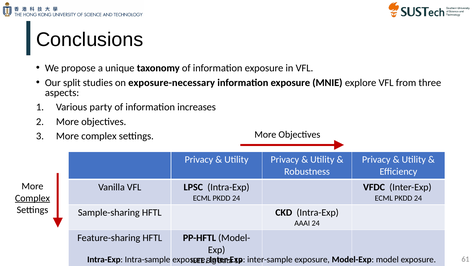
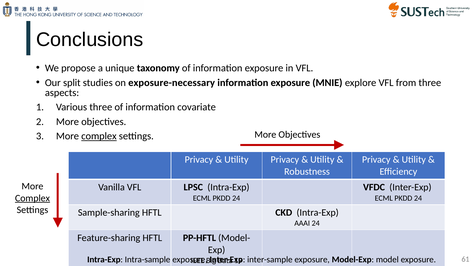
Various party: party -> three (101, 107)
increases: increases -> covariate (197, 107)
complex underline: none -> present (99, 136)
